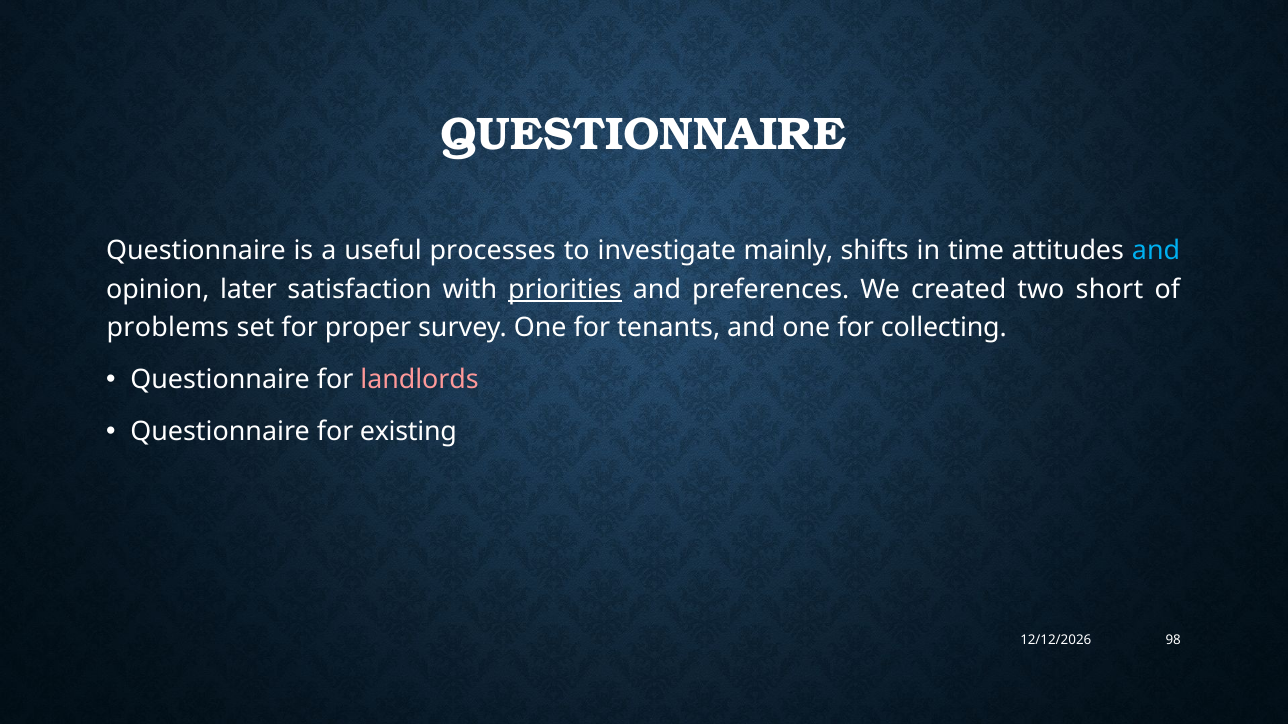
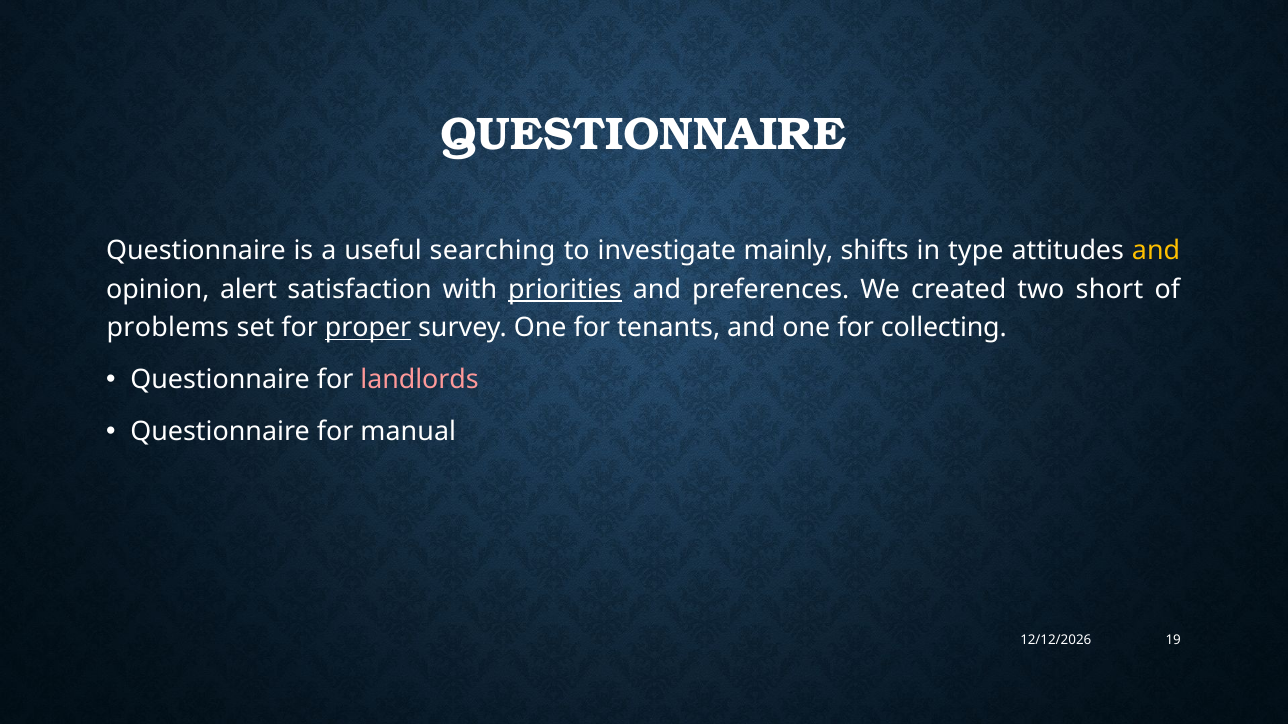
processes: processes -> searching (493, 251)
time: time -> type (976, 251)
and colour: light blue -> yellow (1156, 251)
later: later -> alert (249, 289)
proper underline: none -> present (368, 328)
existing: existing -> manual (408, 432)
98: 98 -> 19 (1173, 641)
